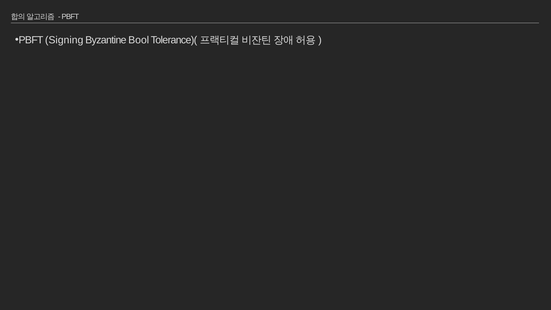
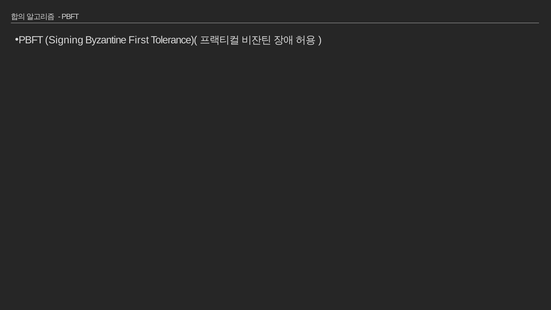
Bool: Bool -> First (139, 40)
